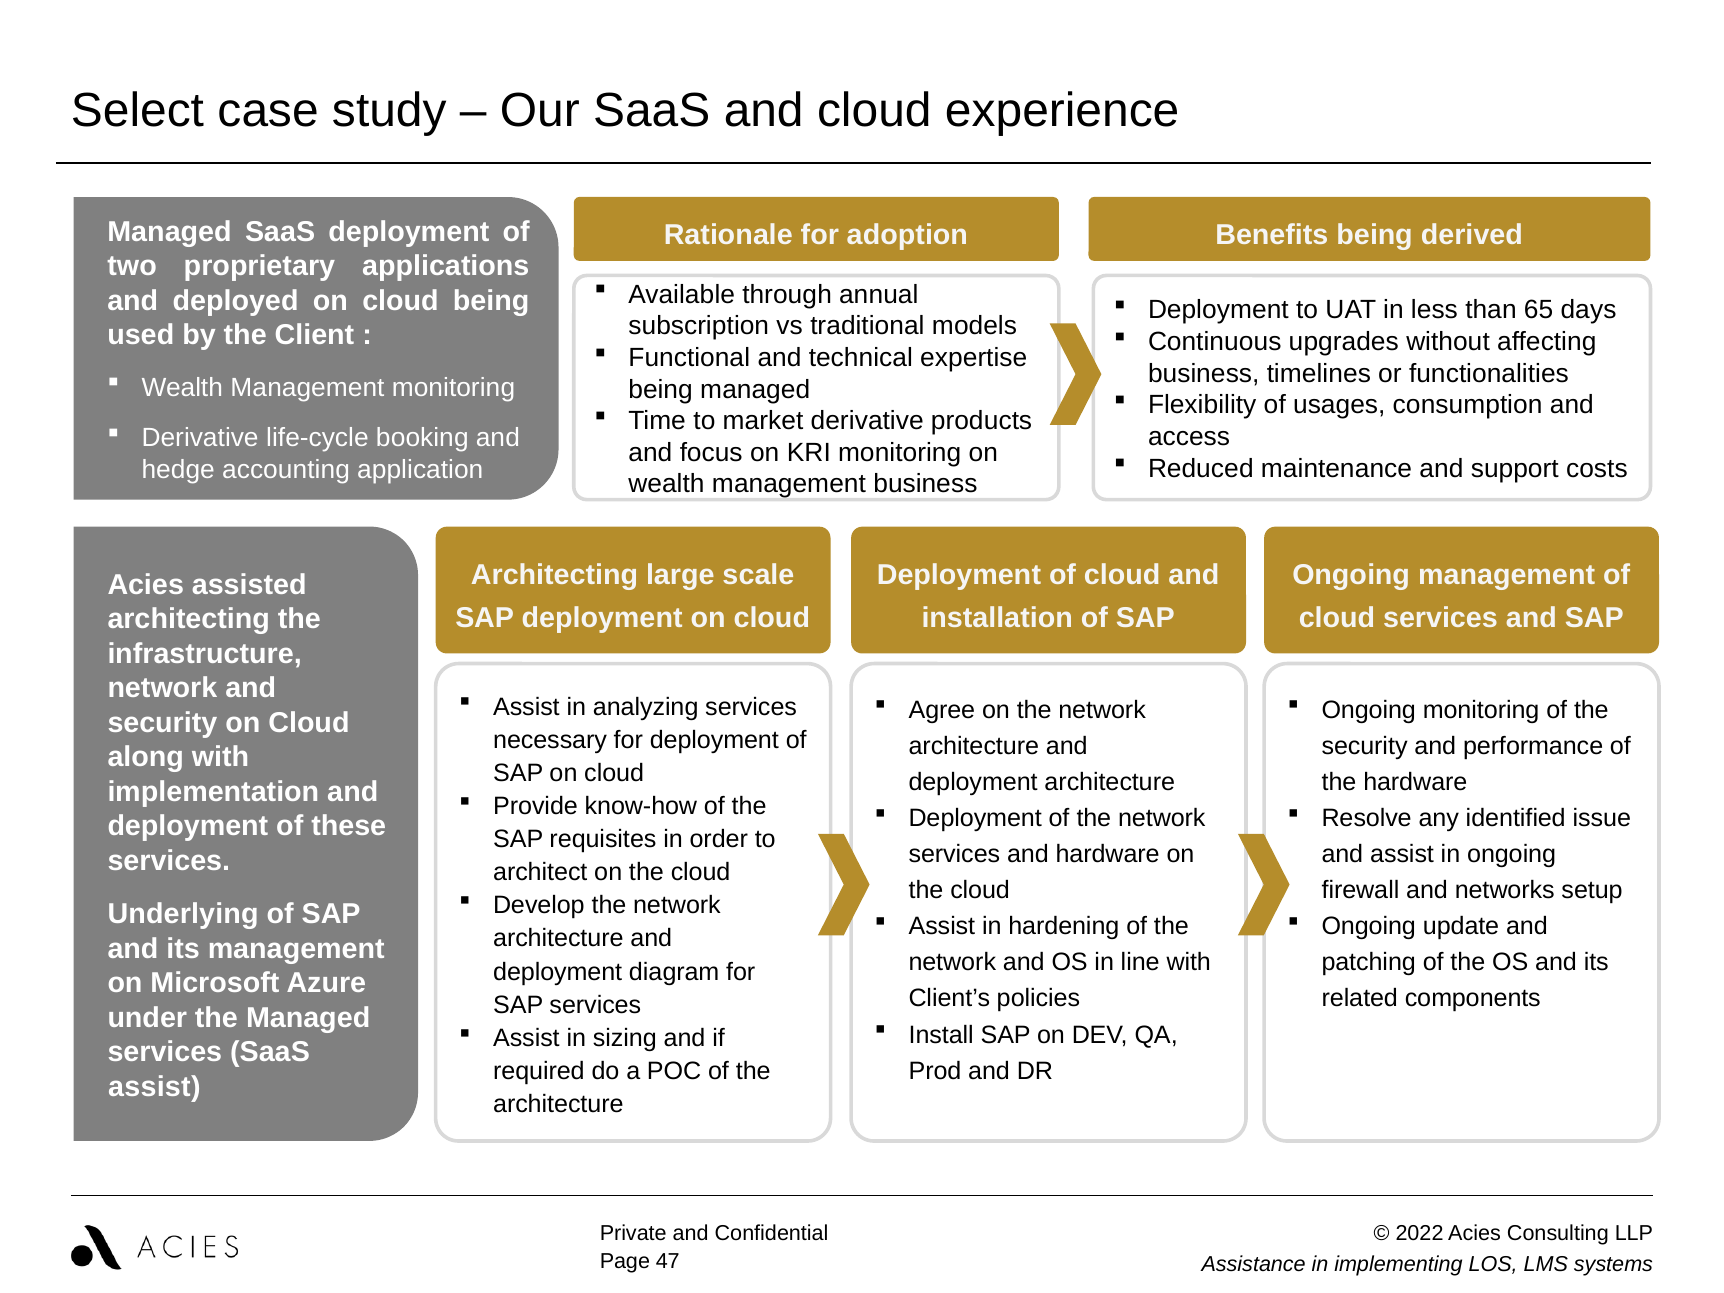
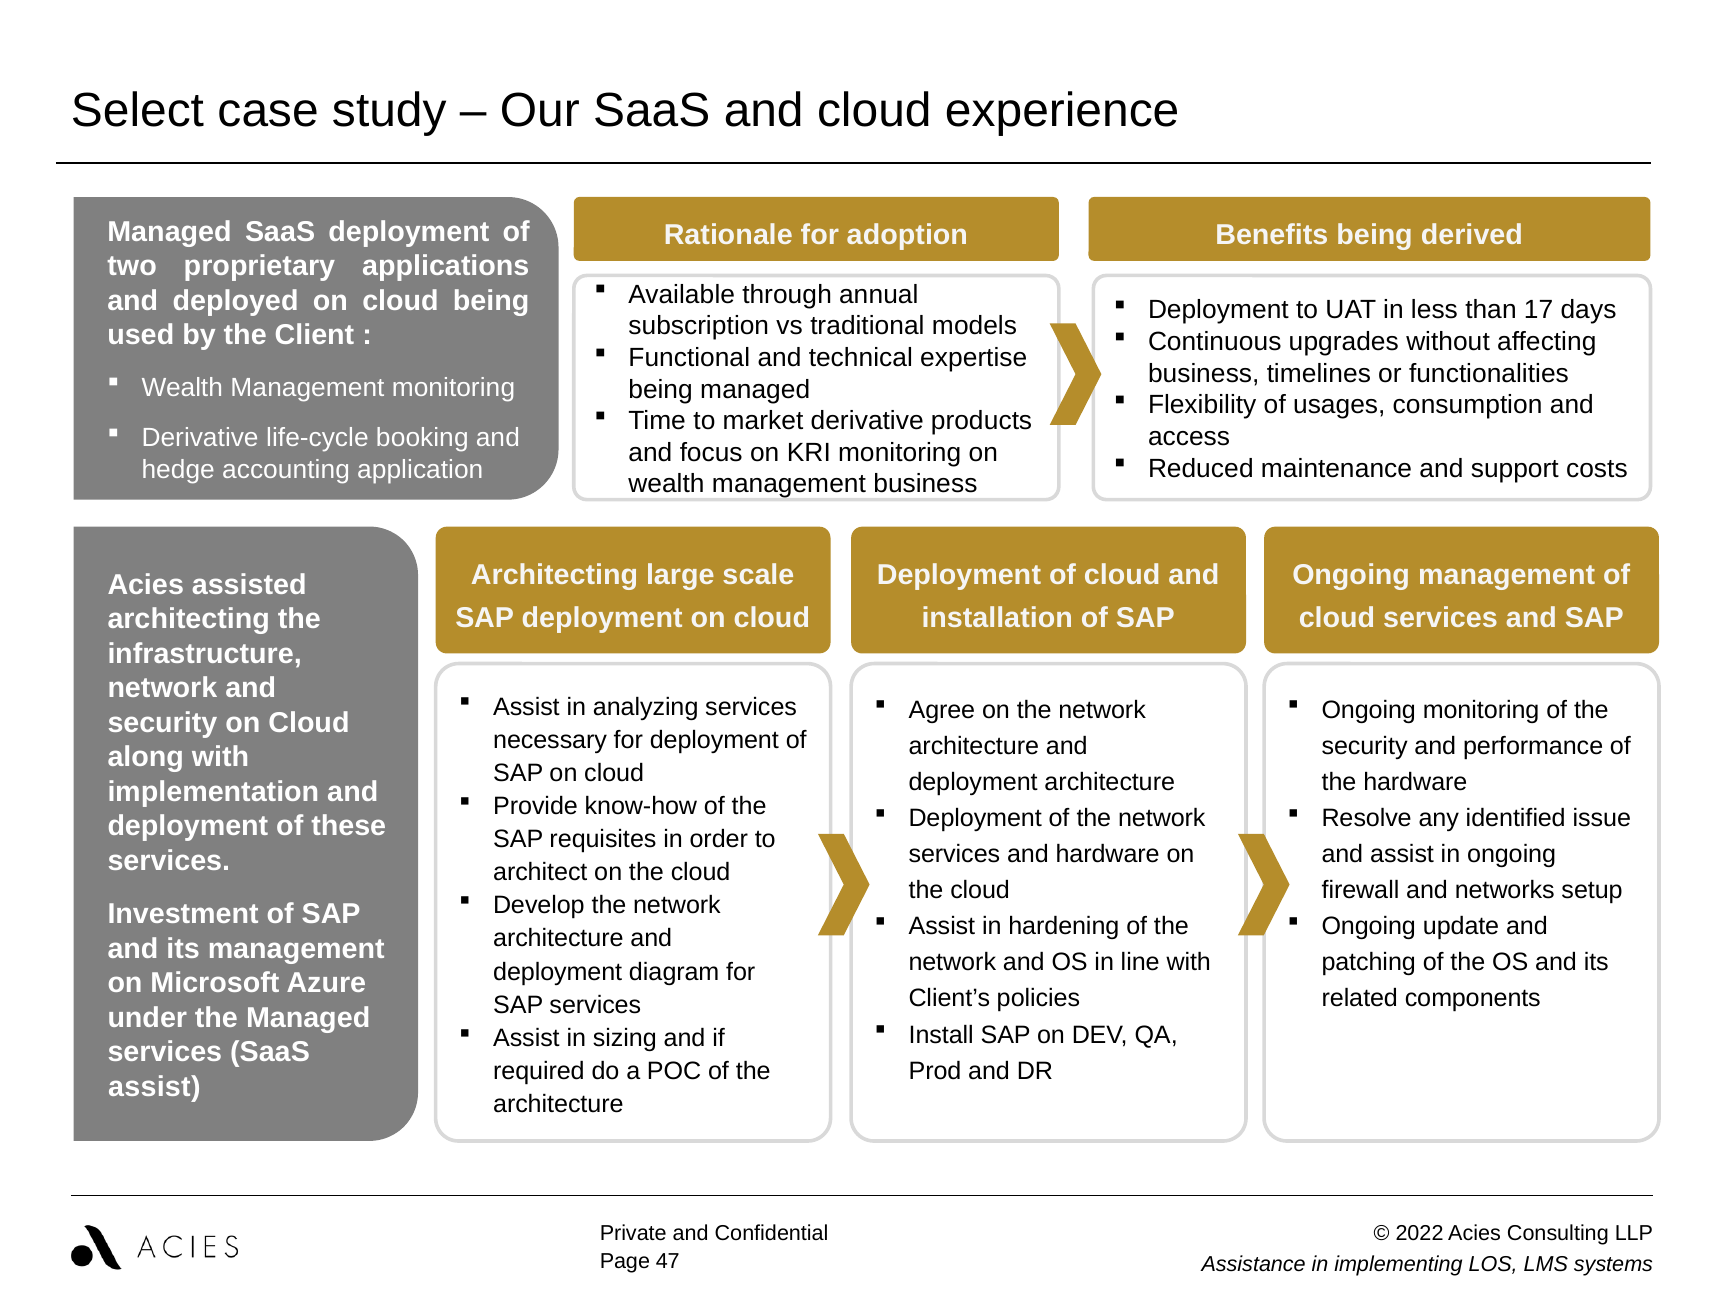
65: 65 -> 17 (1539, 310)
Underlying: Underlying -> Investment (183, 914)
